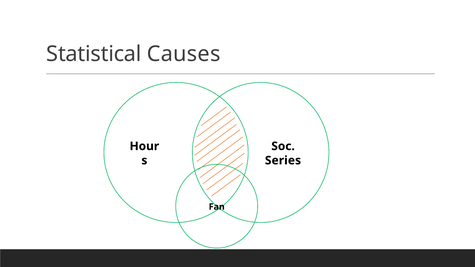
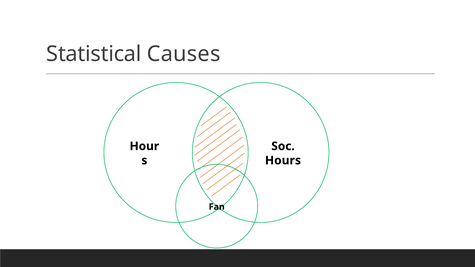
Series: Series -> Hours (283, 161)
